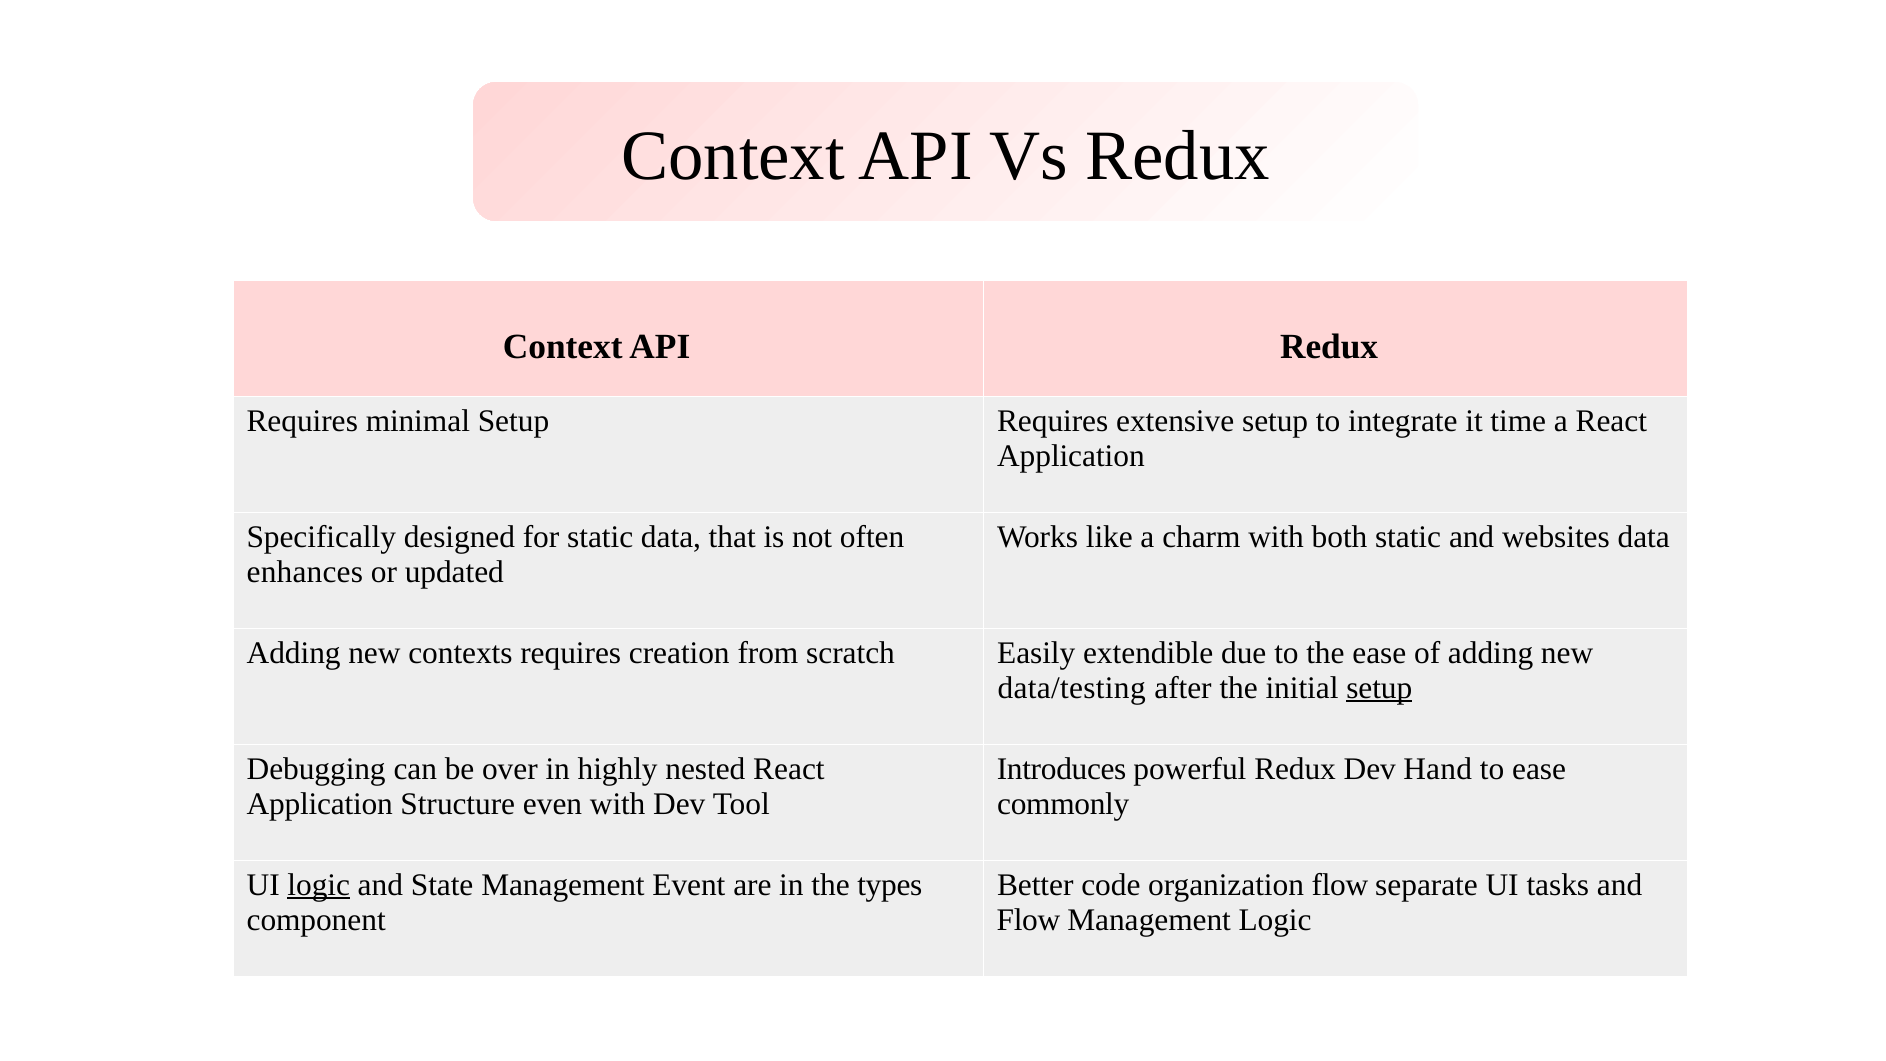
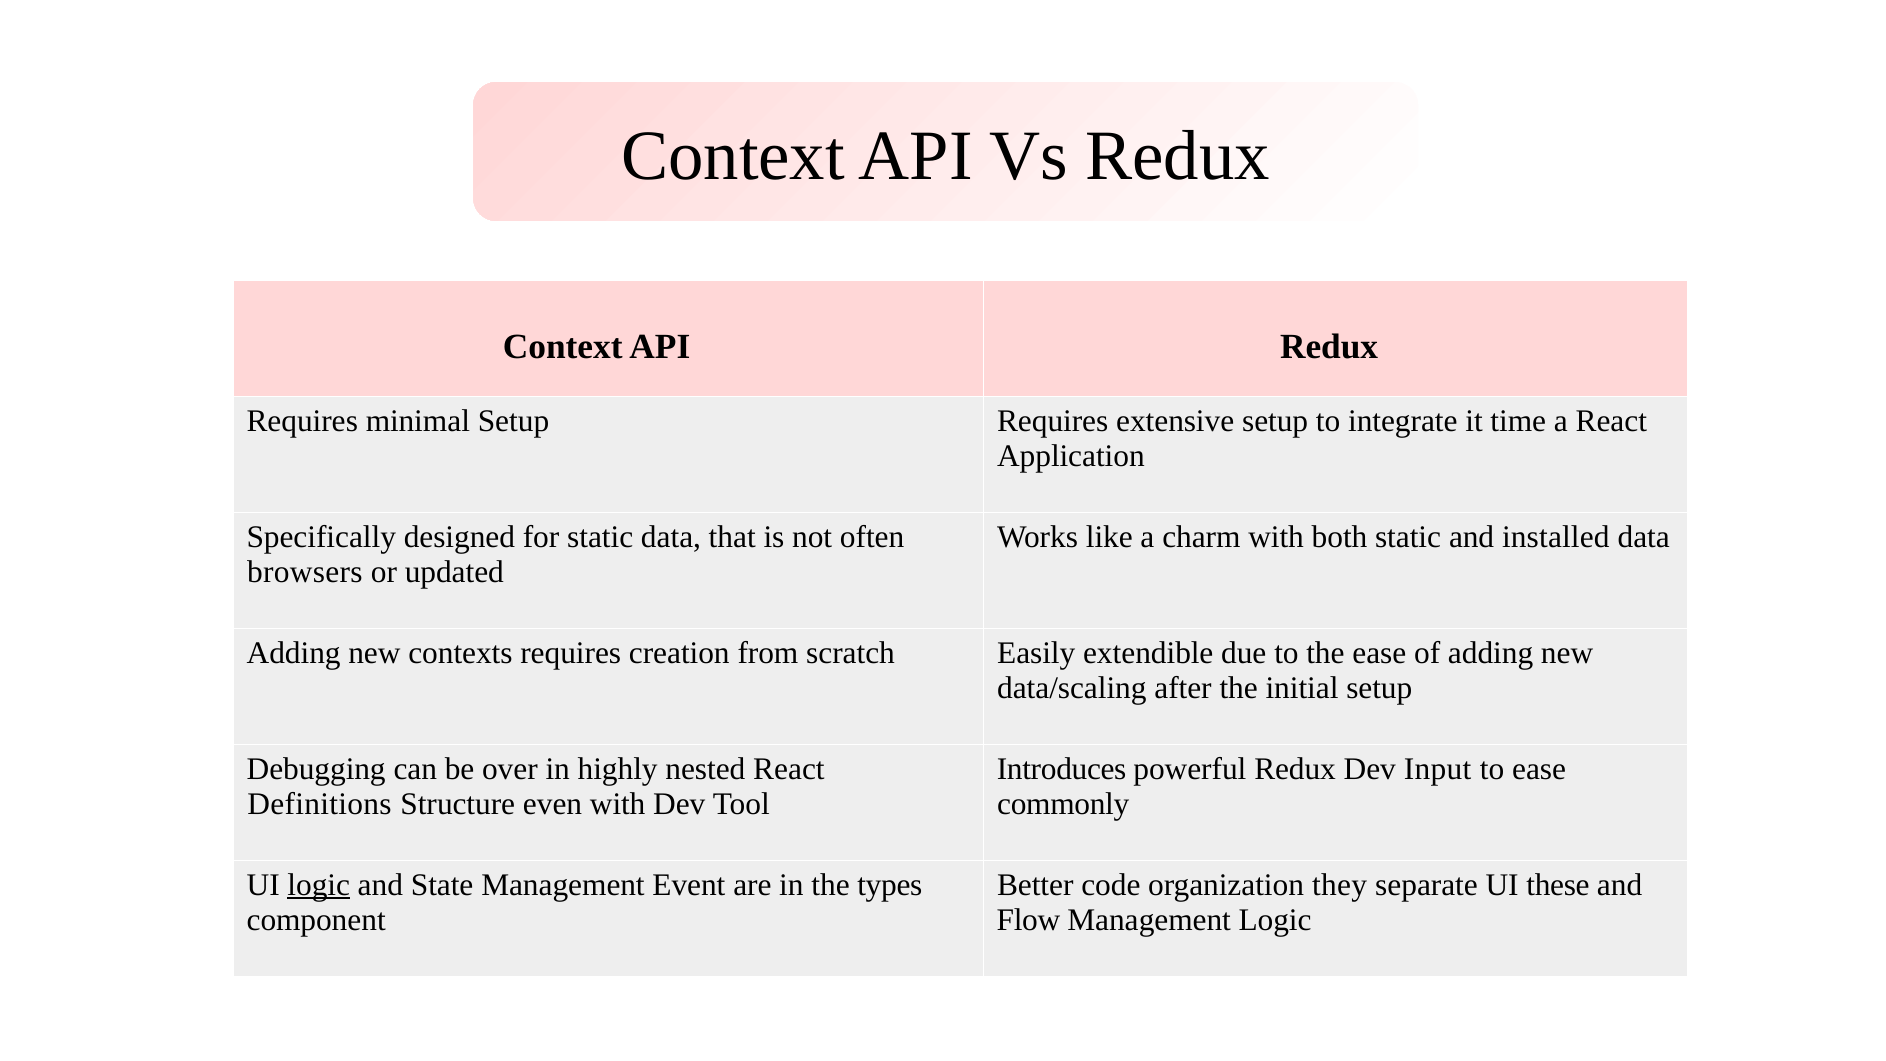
websites: websites -> installed (1556, 537)
enhances: enhances -> browsers (305, 572)
data/testing: data/testing -> data/scaling (1072, 688)
setup underline: present -> none (1379, 688)
Hand: Hand -> Input (1438, 769)
Application: Application -> Definitions (319, 804)
organization flow: flow -> they (1340, 885)
tasks: tasks -> these (1558, 885)
